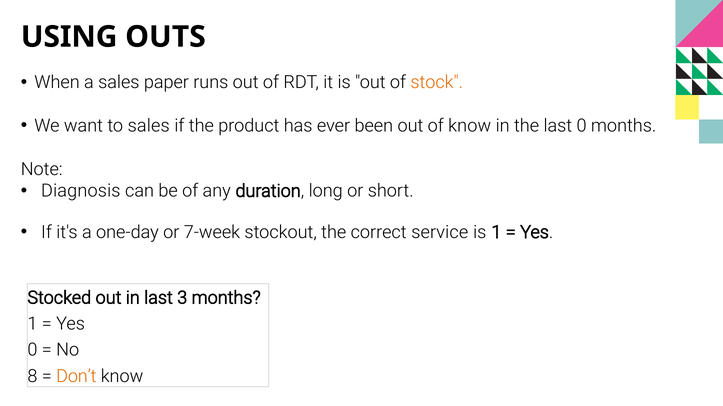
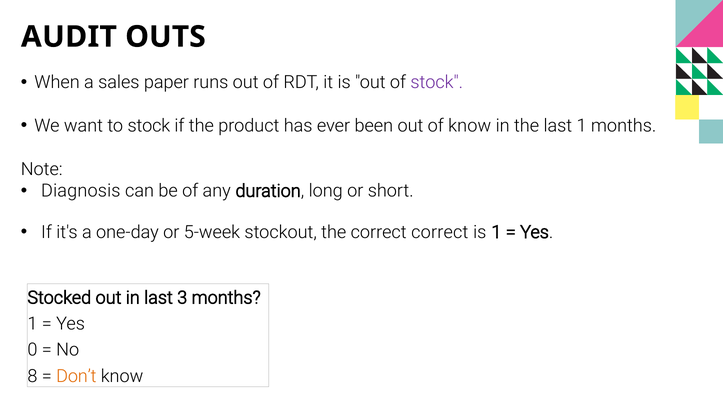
USING: USING -> AUDIT (69, 37)
stock colour: orange -> purple (437, 82)
to sales: sales -> stock (149, 126)
last 0: 0 -> 1 (582, 126)
7-week: 7-week -> 5-week (212, 233)
correct service: service -> correct (440, 233)
